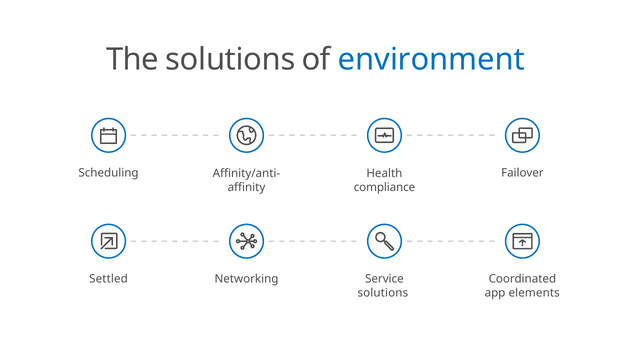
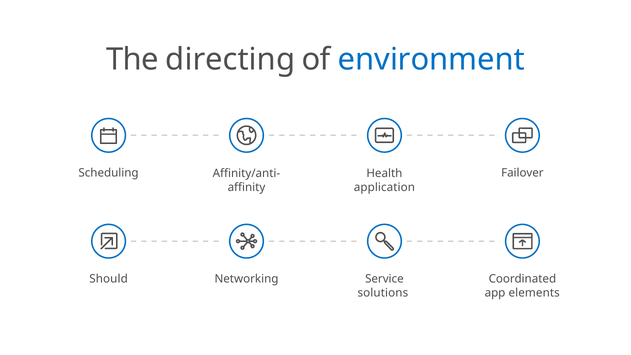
The solutions: solutions -> directing (230, 59)
compliance: compliance -> application (384, 187)
Settled: Settled -> Should (109, 279)
